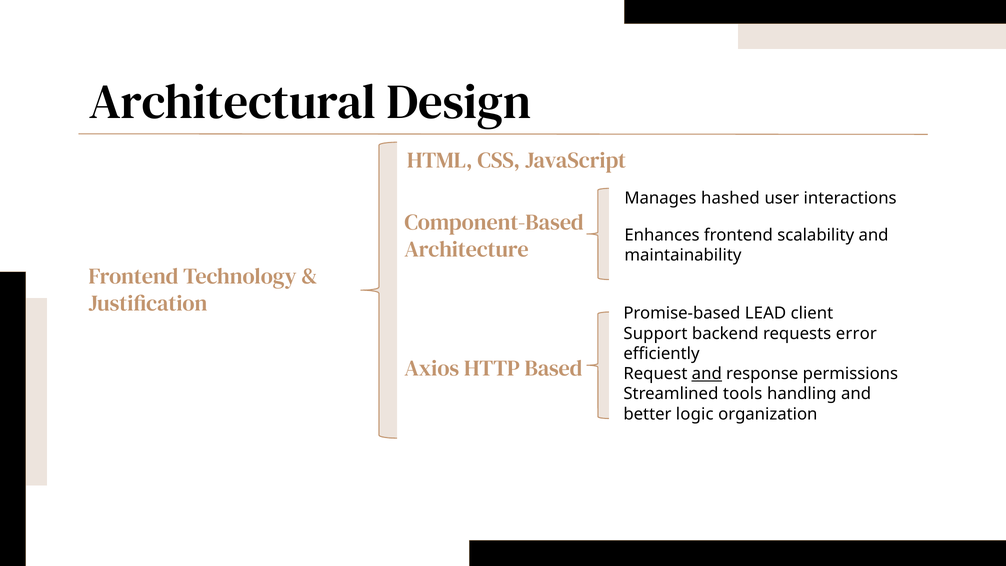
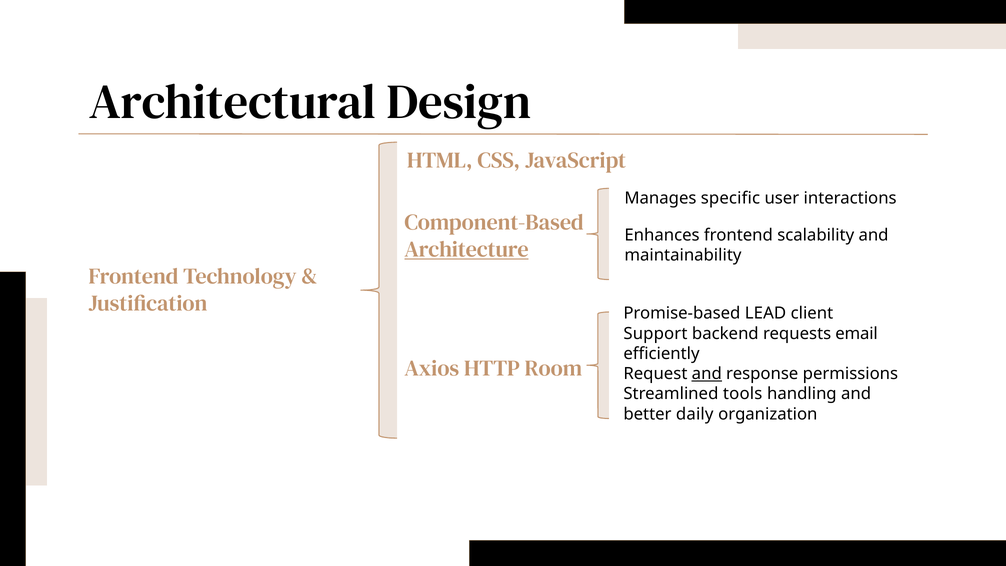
hashed: hashed -> specific (730, 198)
Architecture underline: none -> present (467, 249)
error: error -> email (857, 333)
Based: Based -> Room (553, 368)
logic: logic -> daily (695, 414)
